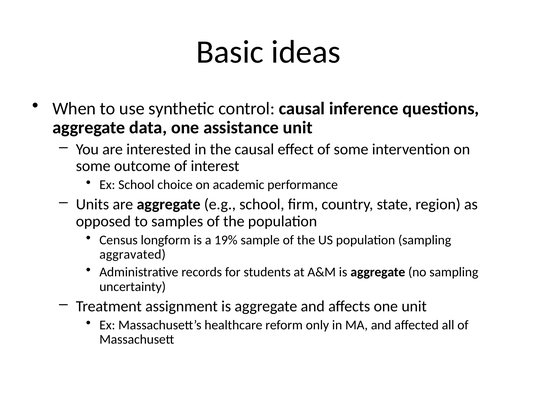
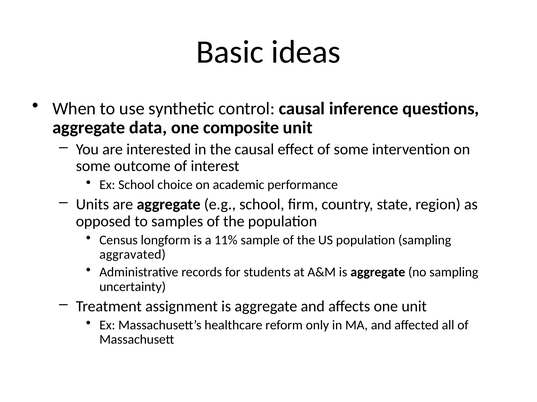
assistance: assistance -> composite (241, 128)
19%: 19% -> 11% (226, 240)
